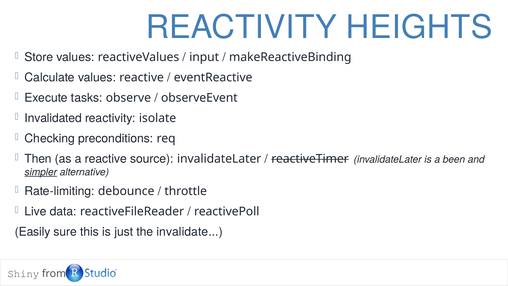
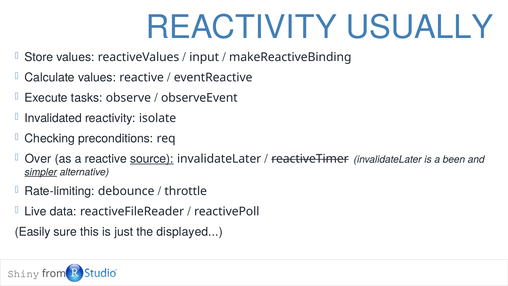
HEIGHTS: HEIGHTS -> USUALLY (420, 27)
Then: Then -> Over (38, 159)
source underline: none -> present (152, 159)
invalidate: invalidate -> displayed (190, 232)
